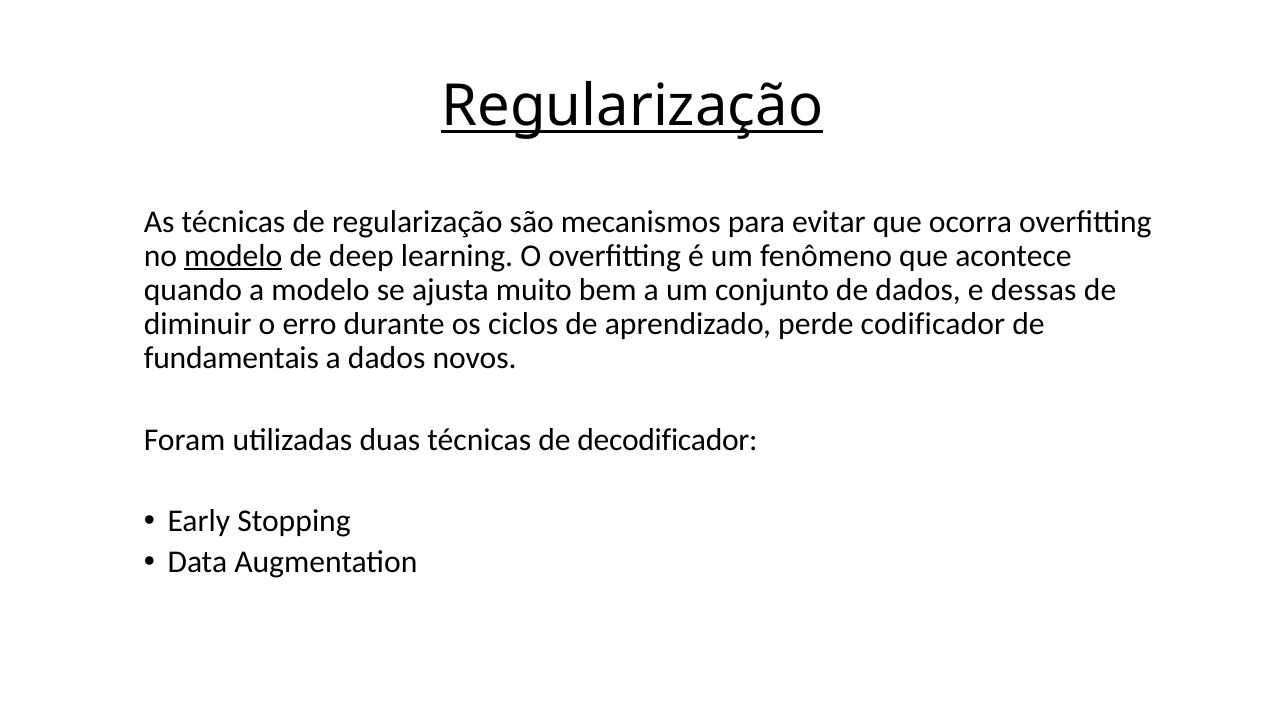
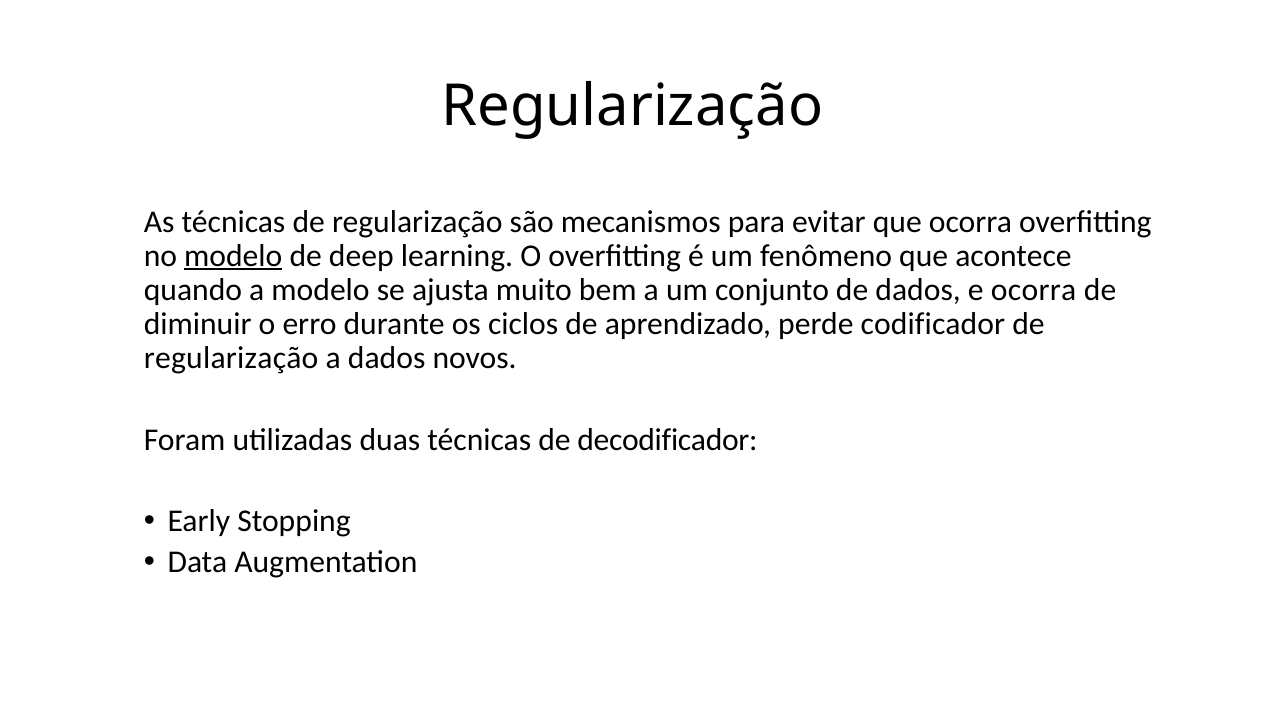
Regularização underline: present -> none (632, 106)
e dessas: dessas -> ocorra (1034, 290)
fundamentais: fundamentais -> regularização (231, 358)
